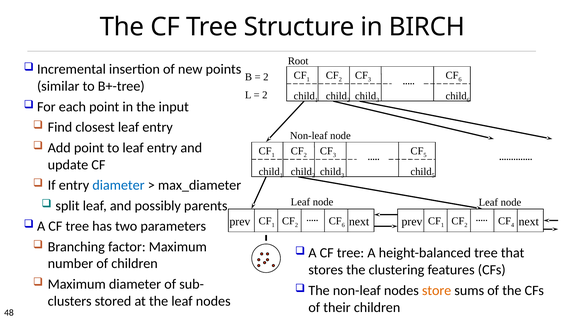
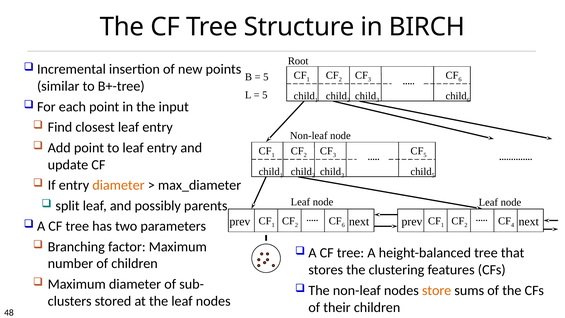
2: 2 -> 5 (266, 77)
2: 2 -> 5 (265, 95)
diameter colour: blue -> orange (118, 185)
